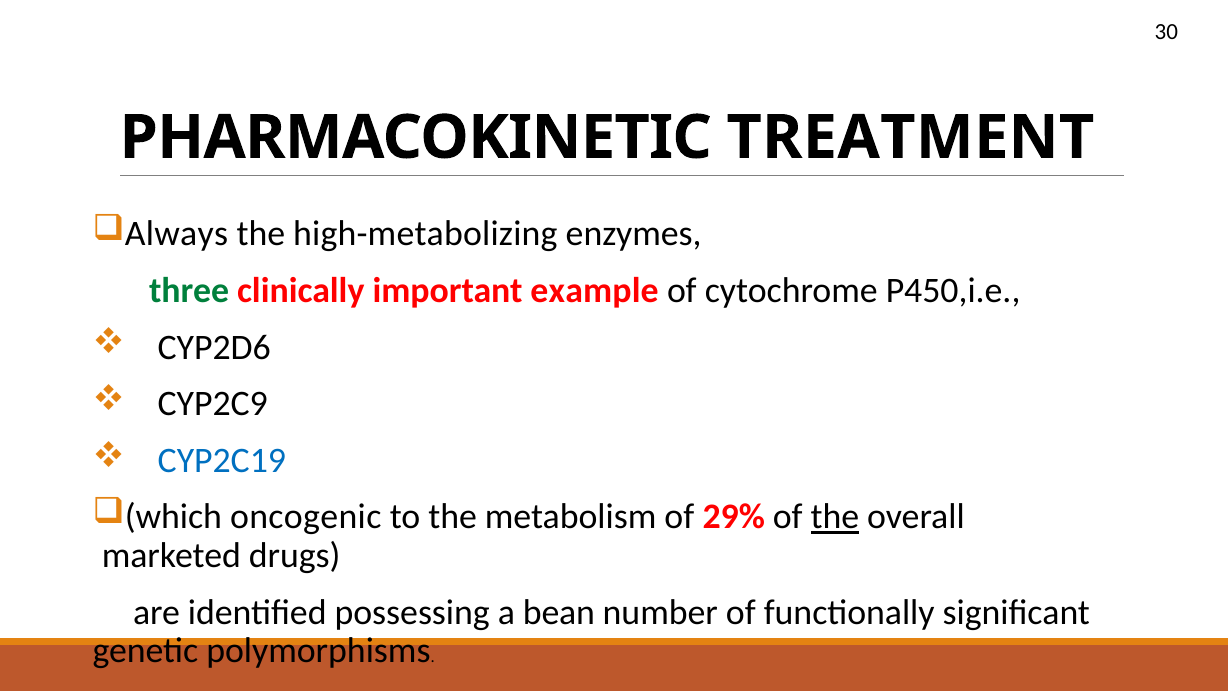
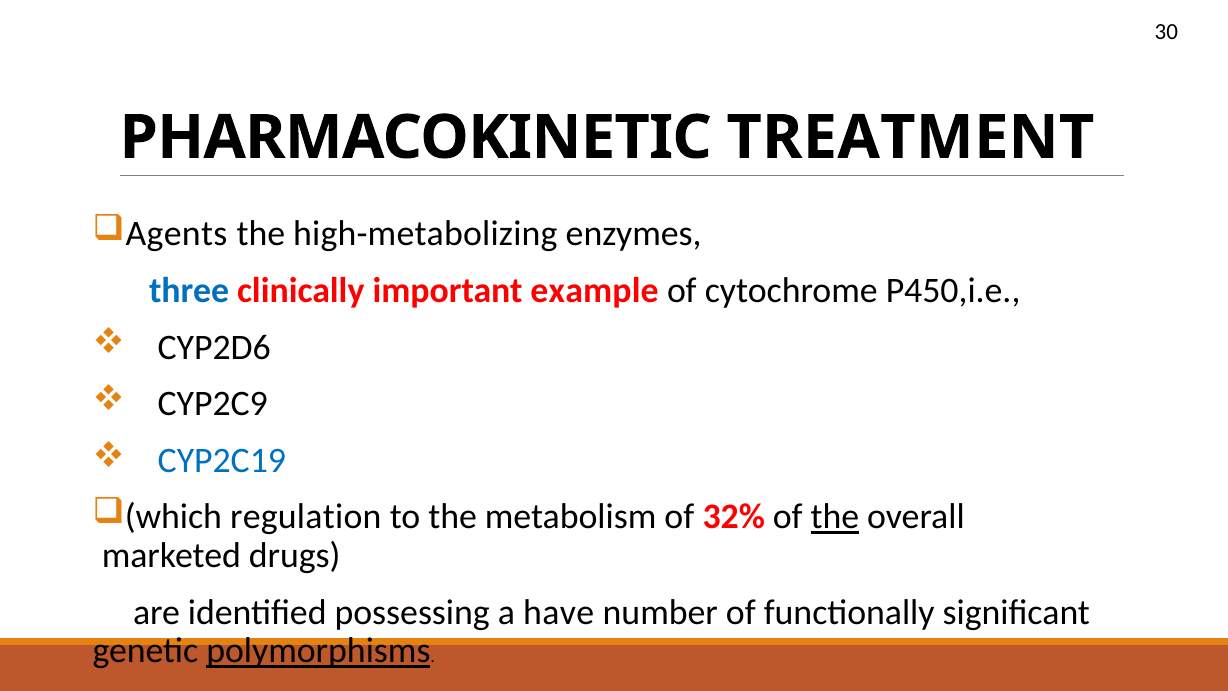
Always: Always -> Agents (176, 234)
three colour: green -> blue (189, 291)
oncogenic: oncogenic -> regulation (306, 517)
29%: 29% -> 32% (734, 517)
bean: bean -> have (559, 612)
polymorphisms underline: none -> present (318, 651)
